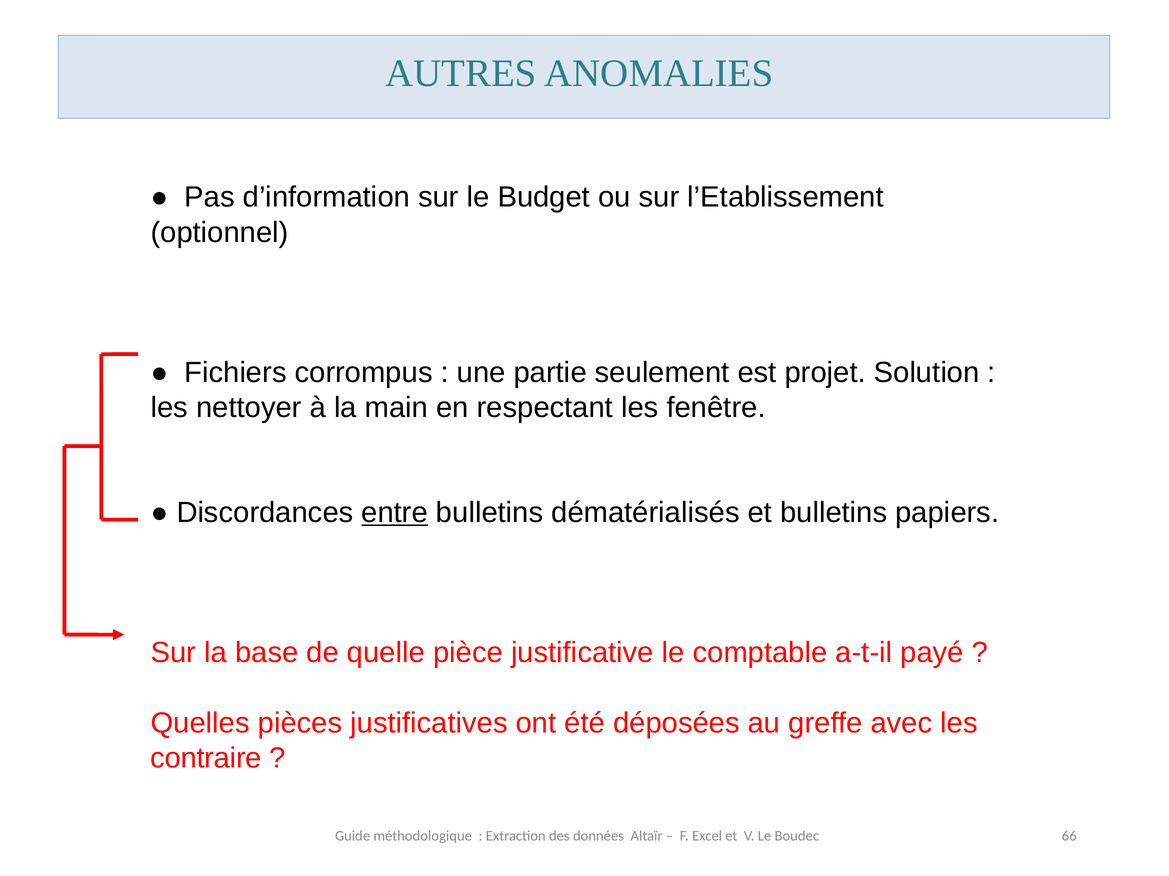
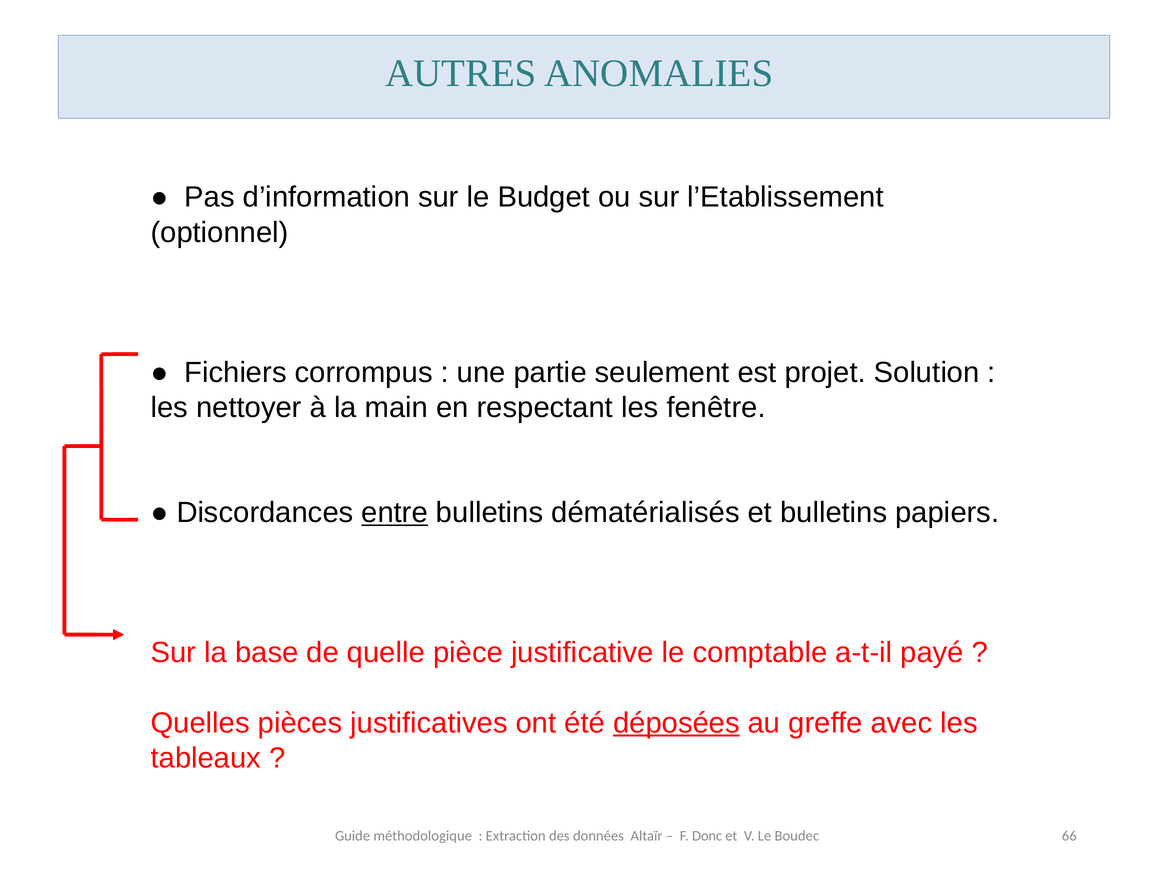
déposées underline: none -> present (676, 724)
contraire: contraire -> tableaux (206, 759)
Excel: Excel -> Donc (707, 837)
